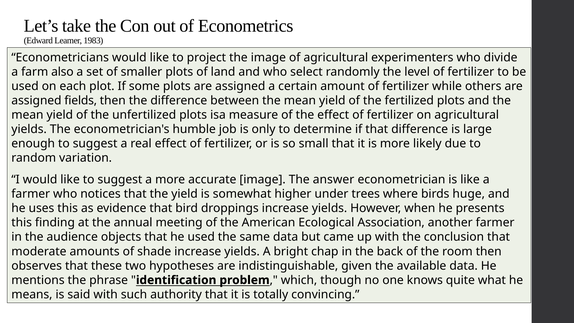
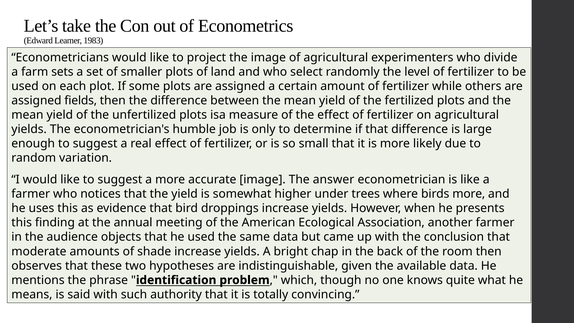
also: also -> sets (62, 72)
birds huge: huge -> more (469, 194)
